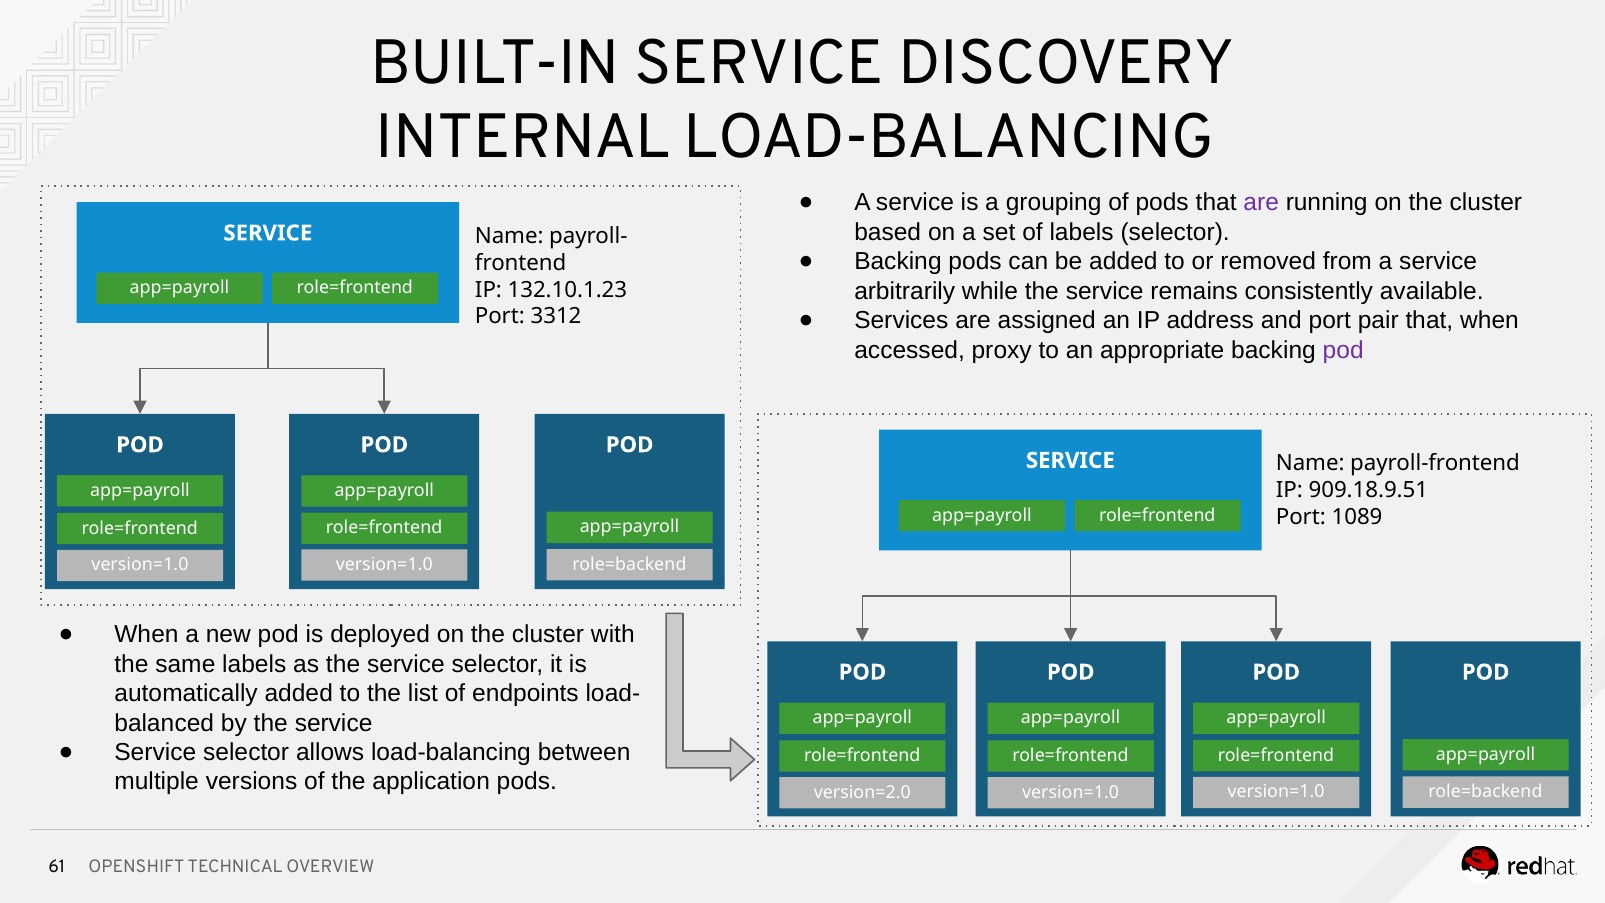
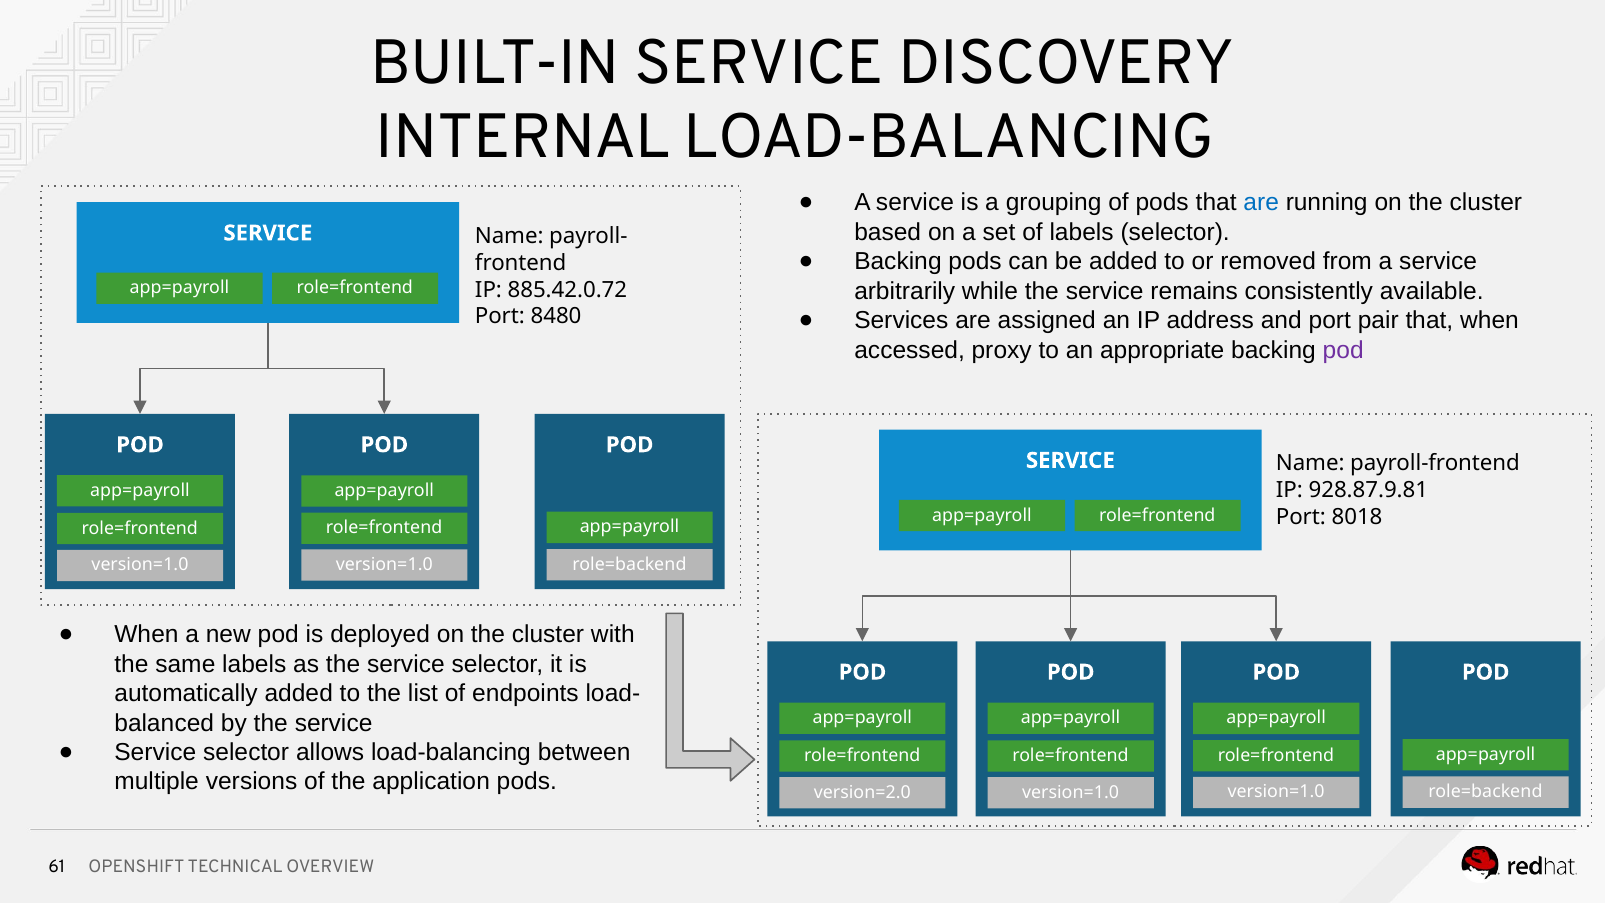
are colour: purple -> blue (1261, 203)
132.10.1.23: 132.10.1.23 -> 885.42.0.72 (567, 290)
3312: 3312 -> 8480 (556, 316)
909.18.9.51: 909.18.9.51 -> 928.87.9.81 (1368, 490)
1089: 1089 -> 8018 (1357, 517)
